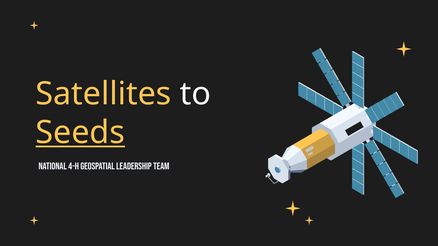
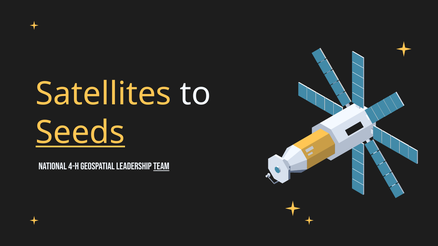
Team underline: none -> present (161, 167)
